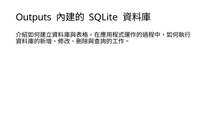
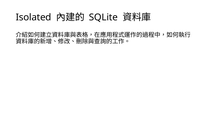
Outputs: Outputs -> Isolated (34, 17)
